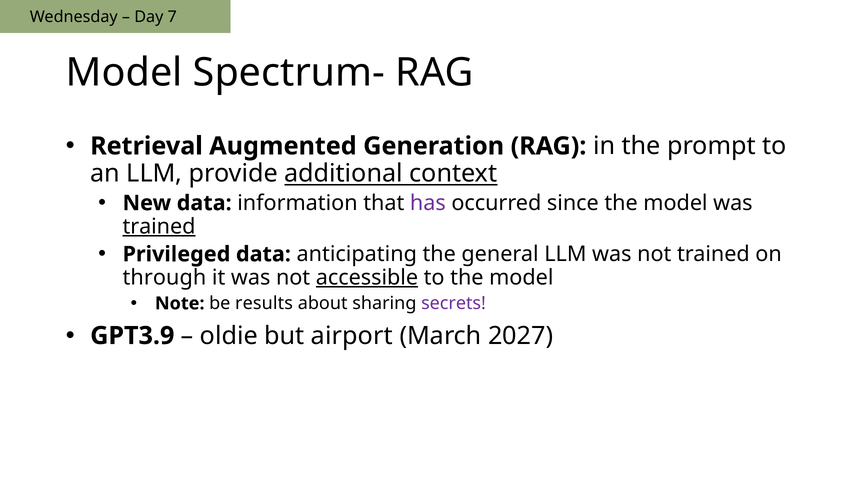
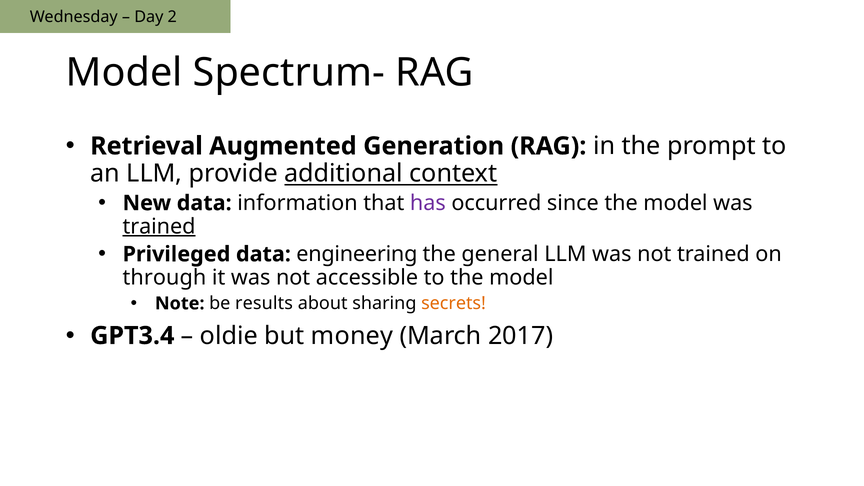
7: 7 -> 2 (172, 17)
anticipating: anticipating -> engineering (357, 254)
accessible underline: present -> none (367, 278)
secrets colour: purple -> orange (454, 303)
GPT3.9: GPT3.9 -> GPT3.4 (132, 336)
airport: airport -> money (352, 336)
2027: 2027 -> 2017 (521, 336)
